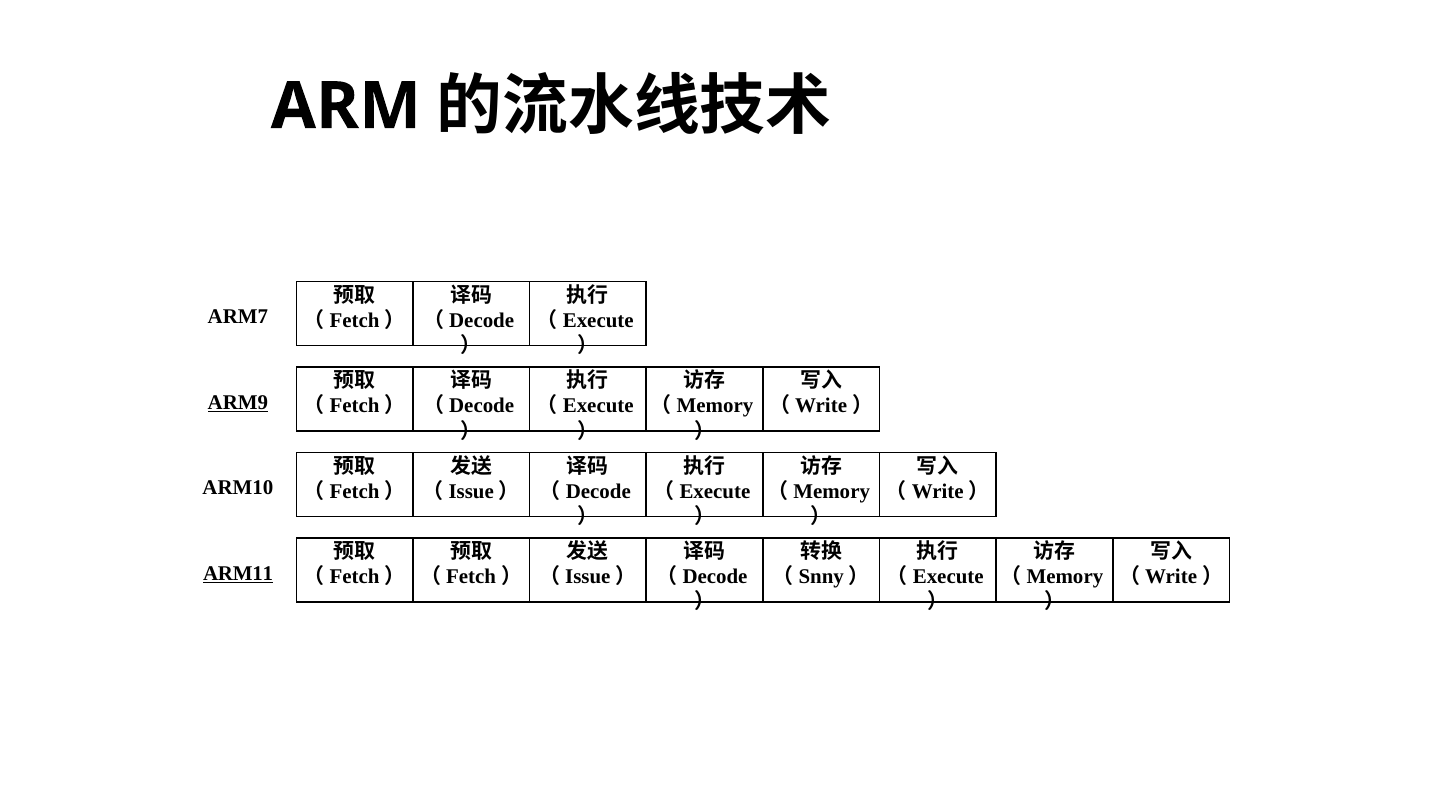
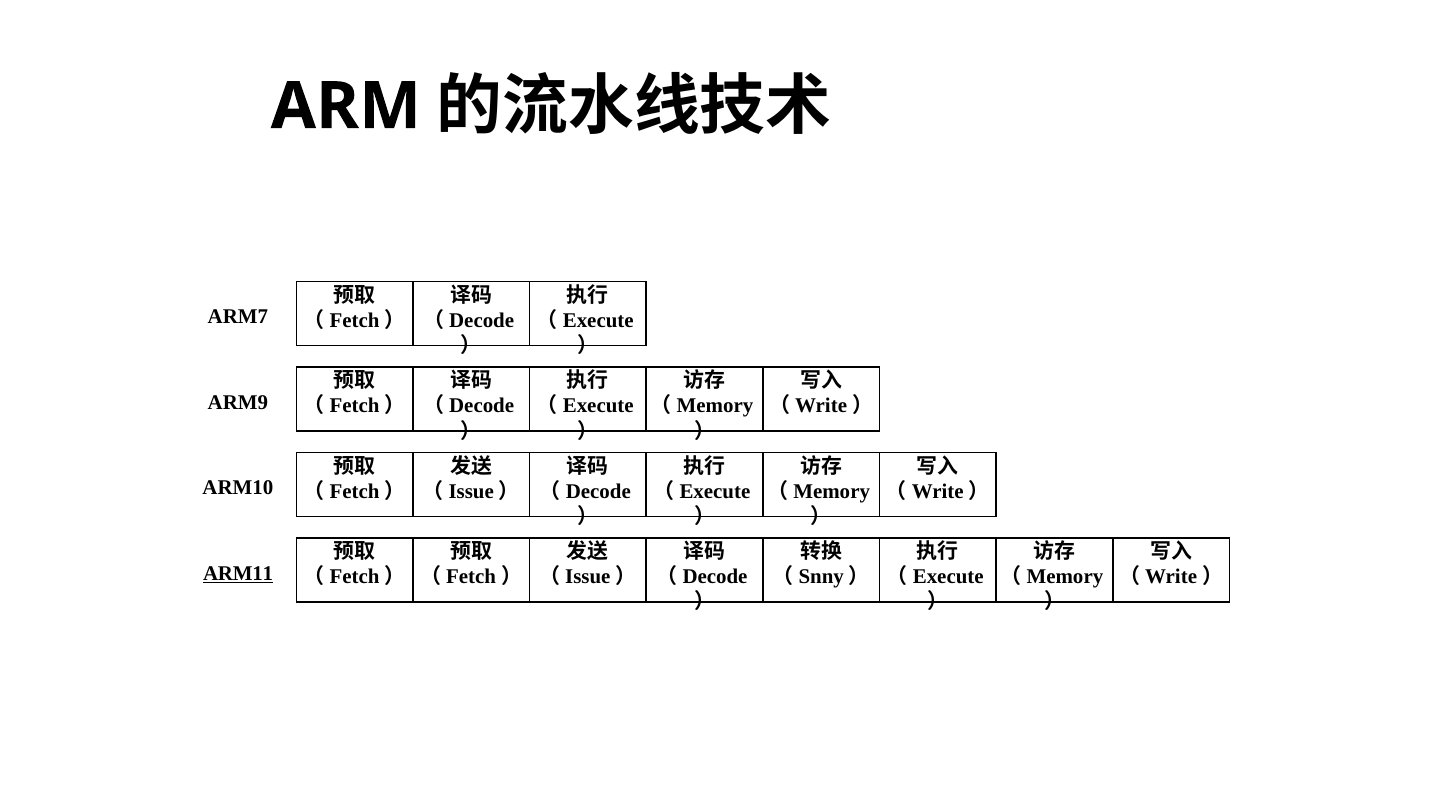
ARM9 underline: present -> none (238, 402)
